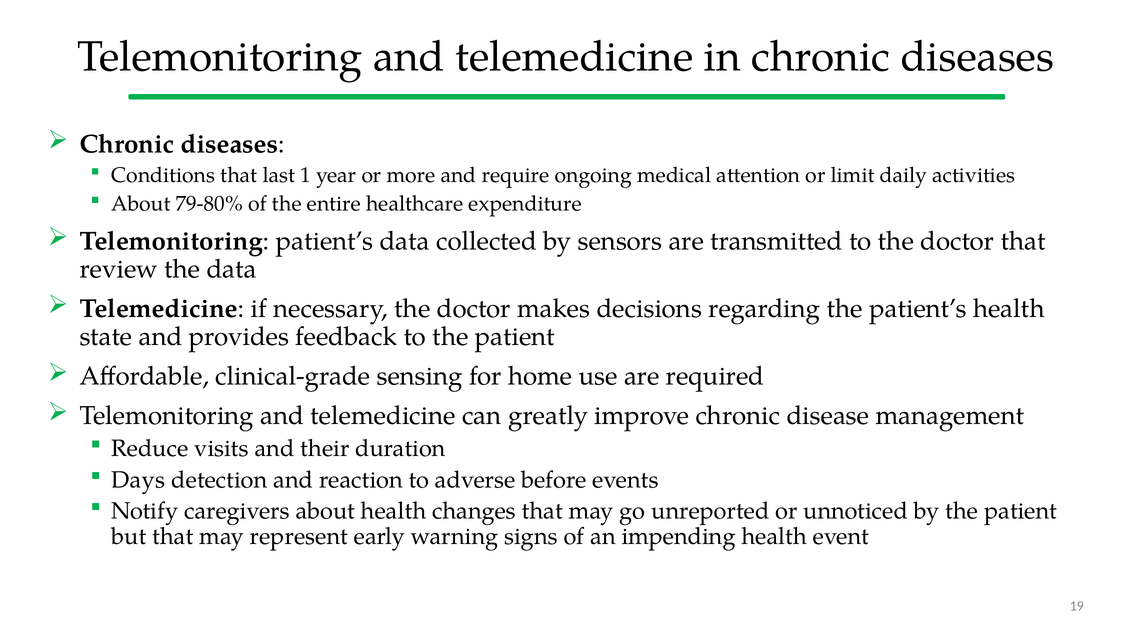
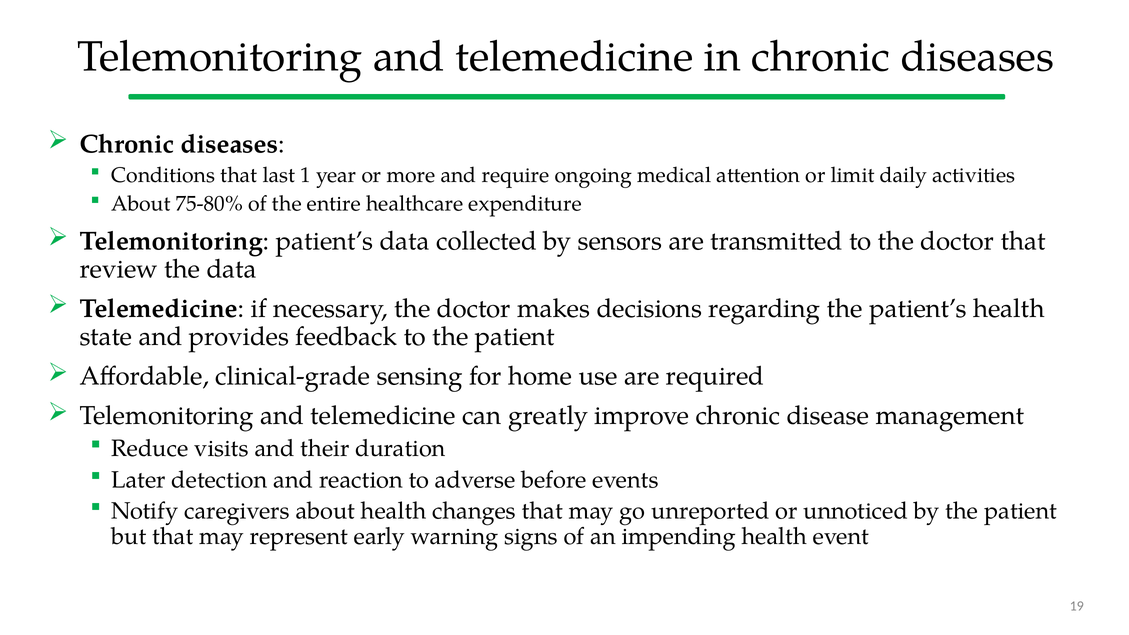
79-80%: 79-80% -> 75-80% (209, 204)
Days: Days -> Later (139, 480)
